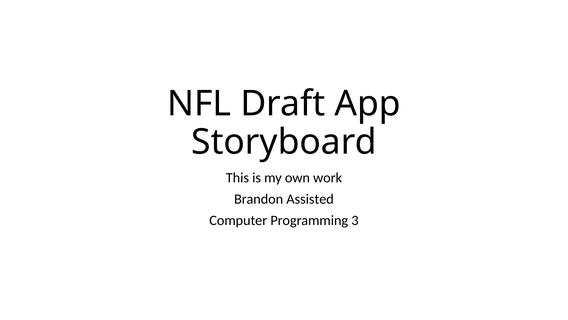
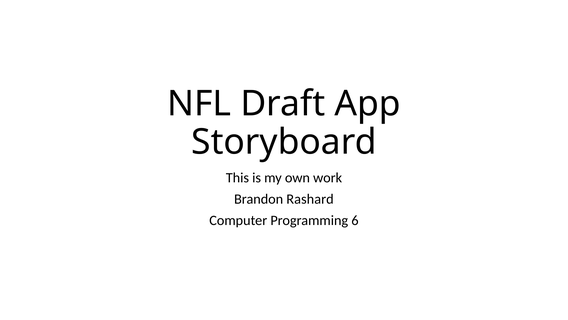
Assisted: Assisted -> Rashard (310, 199)
3: 3 -> 6 (355, 220)
